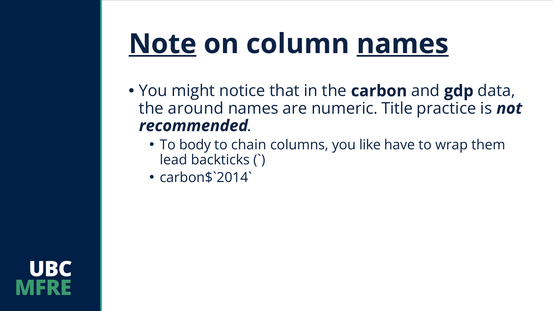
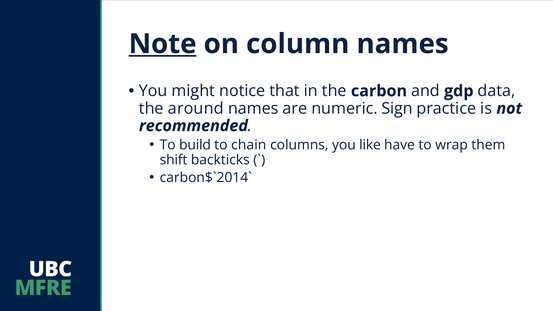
names underline: present -> none (403, 44)
Title: Title -> Sign (397, 108)
body: body -> build (195, 145)
lead: lead -> shift (174, 160)
